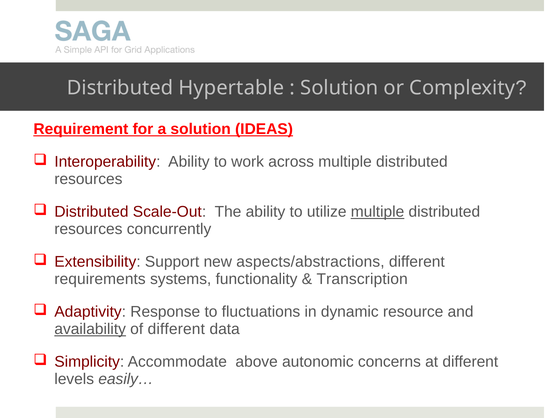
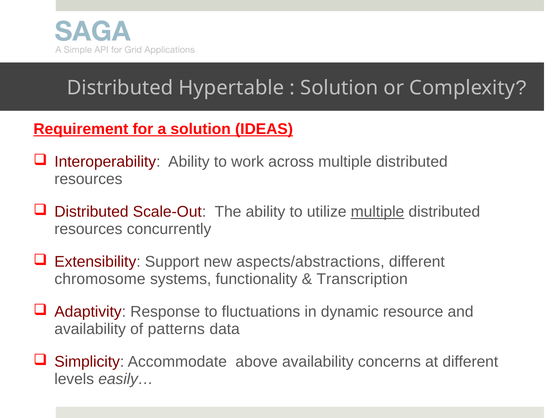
requirements: requirements -> chromosome (100, 279)
availability underline: present -> none (90, 329)
of different: different -> patterns (176, 329)
above autonomic: autonomic -> availability (318, 362)
